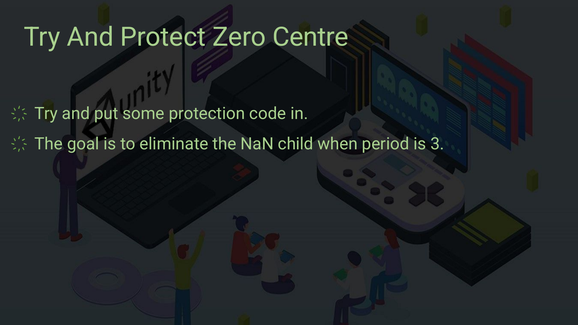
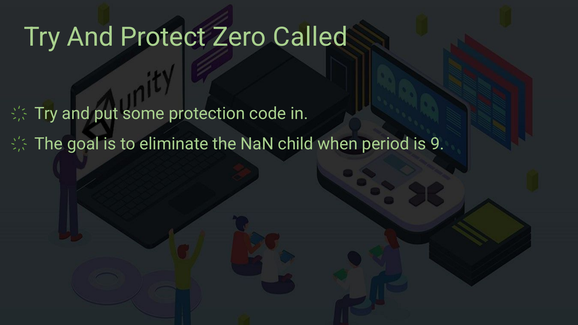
Centre: Centre -> Called (310, 37)
3: 3 -> 9 (437, 144)
